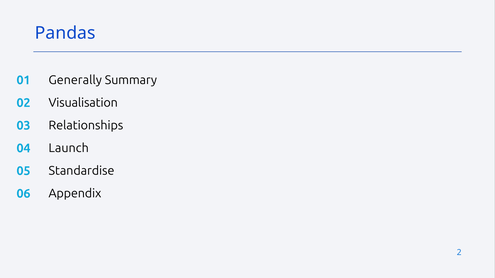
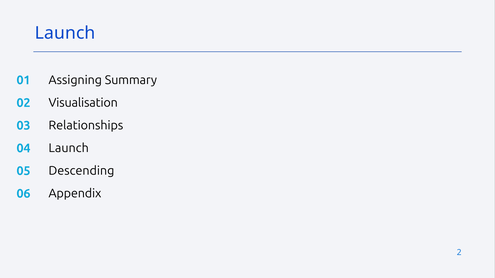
Pandas: Pandas -> Launch (65, 33)
Generally: Generally -> Assigning (75, 80)
Standardise: Standardise -> Descending (81, 171)
